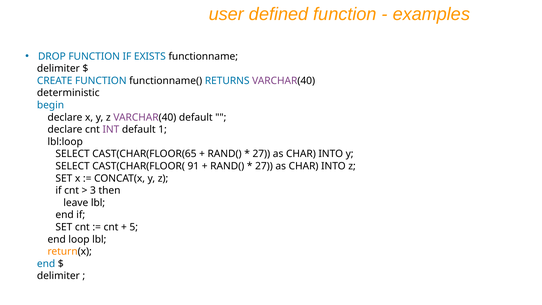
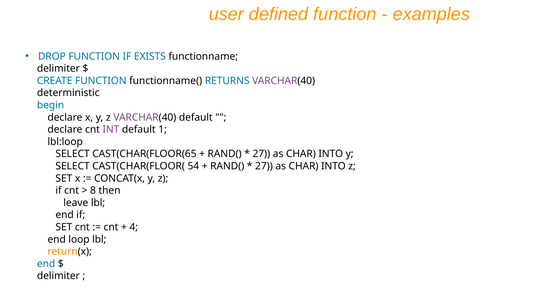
91: 91 -> 54 (193, 166)
3: 3 -> 8 (93, 190)
5: 5 -> 4 (134, 227)
